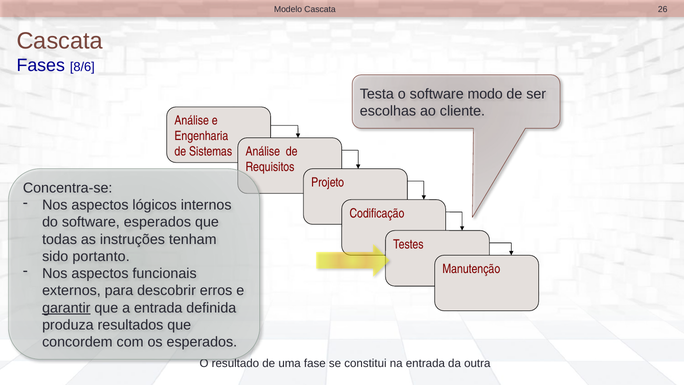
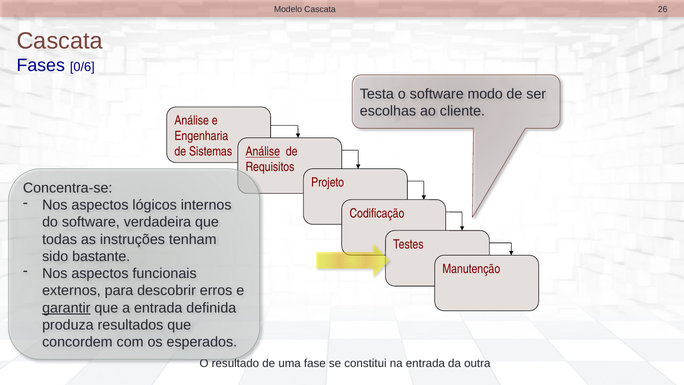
8/6: 8/6 -> 0/6 (82, 67)
Análise underline: none -> present (263, 152)
software esperados: esperados -> verdadeira (157, 222)
portanto: portanto -> bastante (101, 256)
